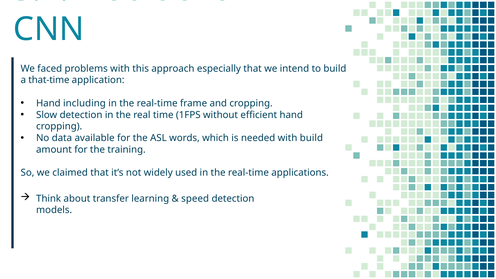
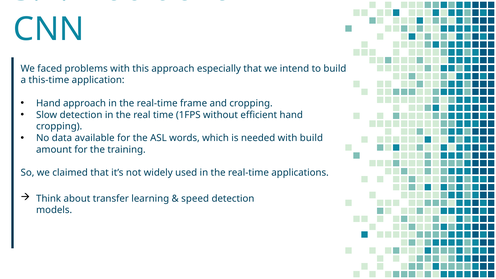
that-time: that-time -> this-time (49, 80)
Hand including: including -> approach (85, 103)
